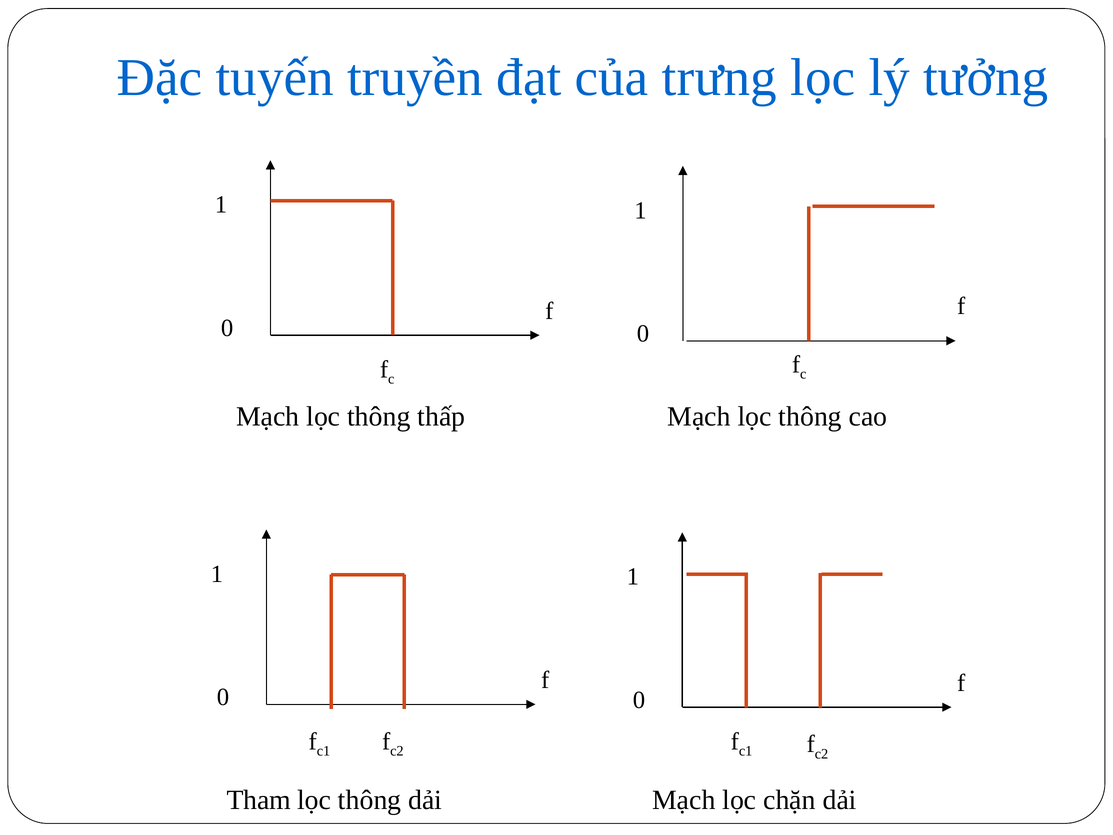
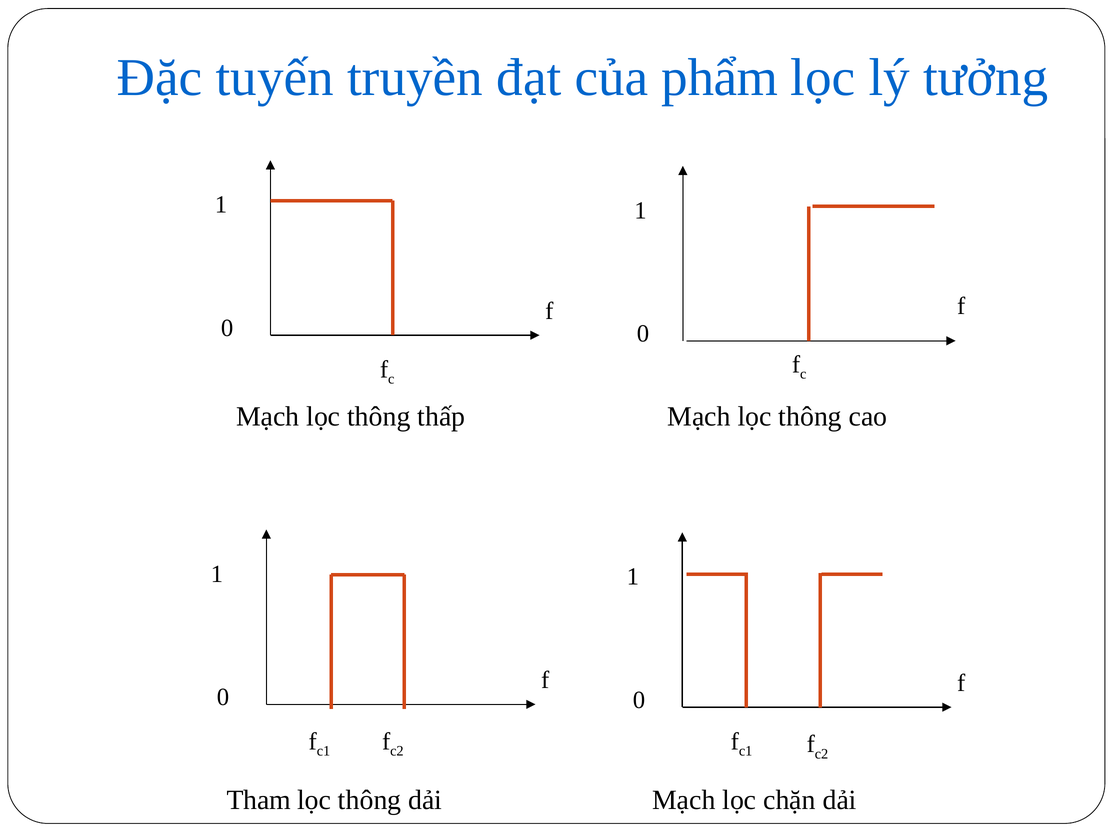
trưng: trưng -> phẩm (720, 78)
